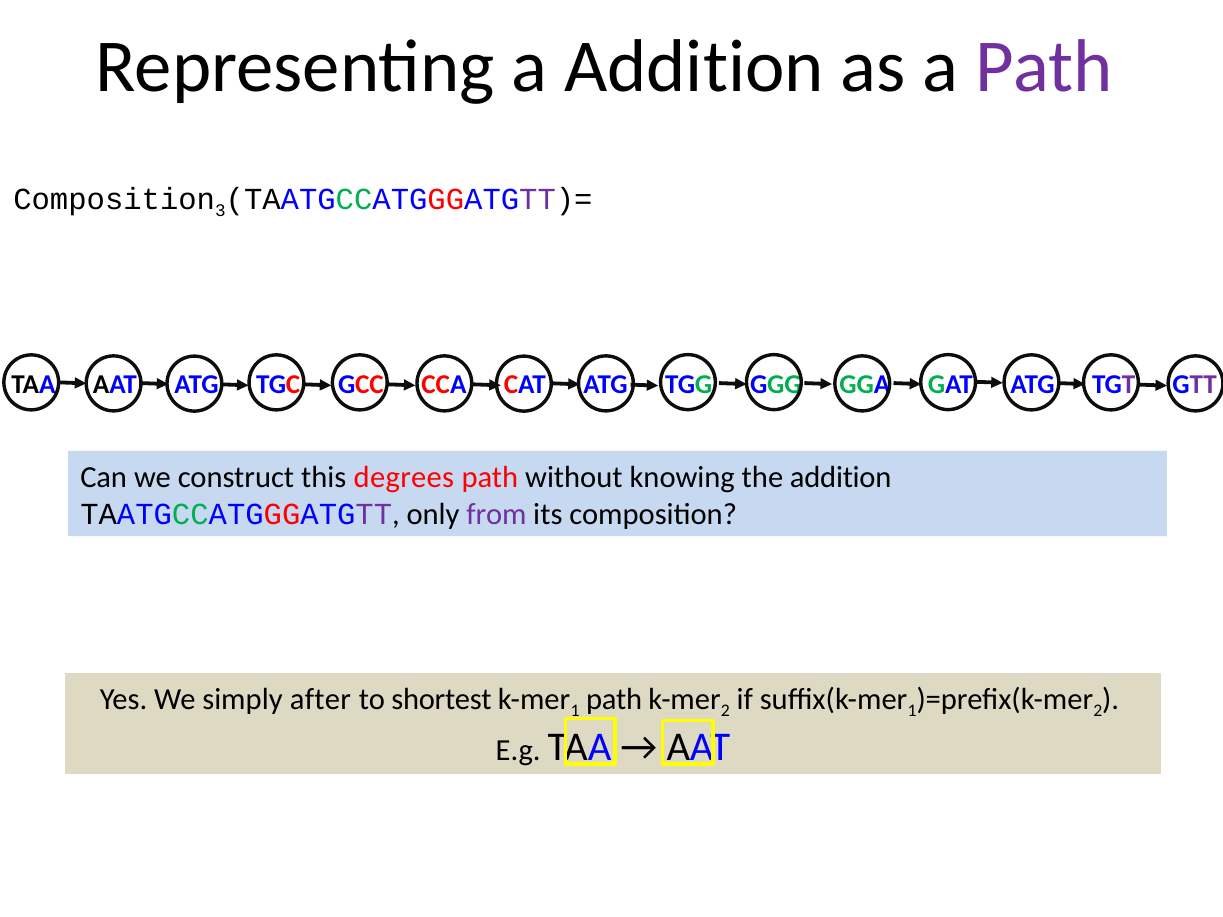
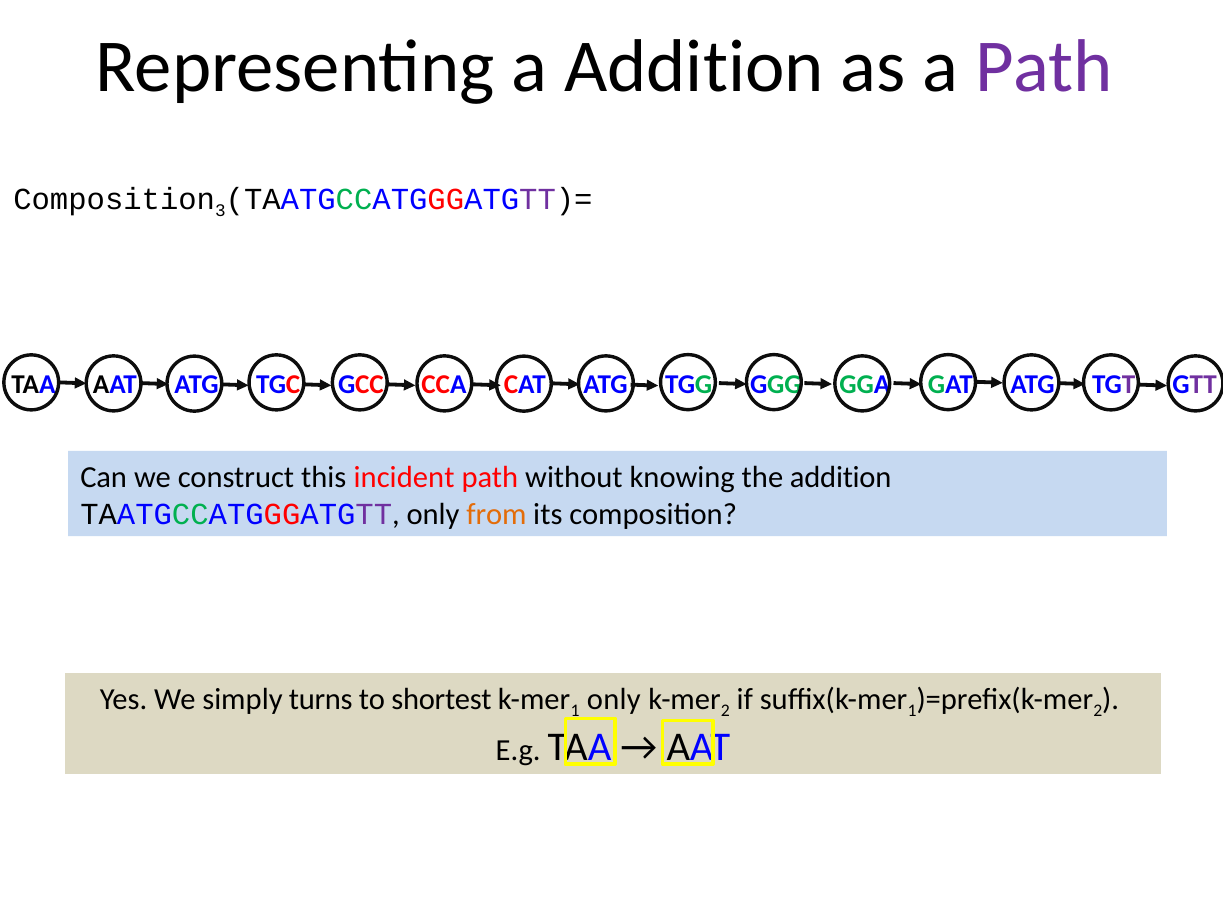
degrees: degrees -> incident (404, 477)
from colour: purple -> orange (497, 514)
after: after -> turns (321, 699)
path: path -> only (614, 699)
